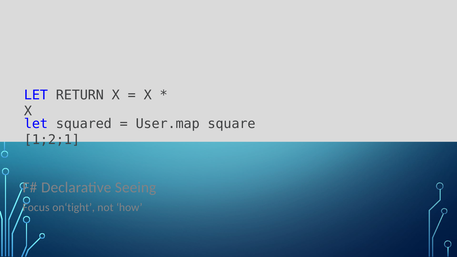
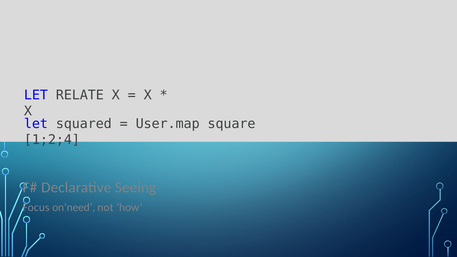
RETURN: RETURN -> RELATE (80, 95)
1;2;1: 1;2;1 -> 1;2;4 (52, 140)
on‘tight: on‘tight -> on‘need (74, 208)
